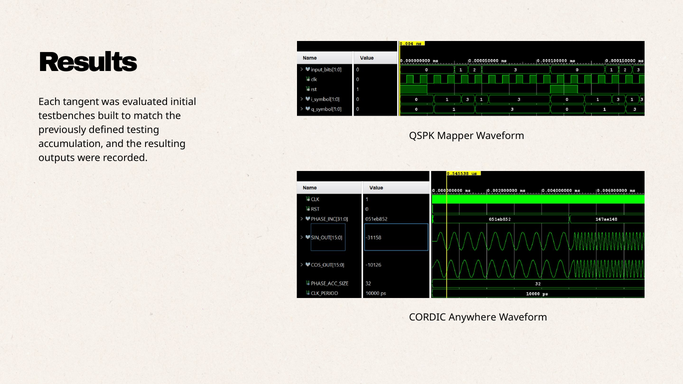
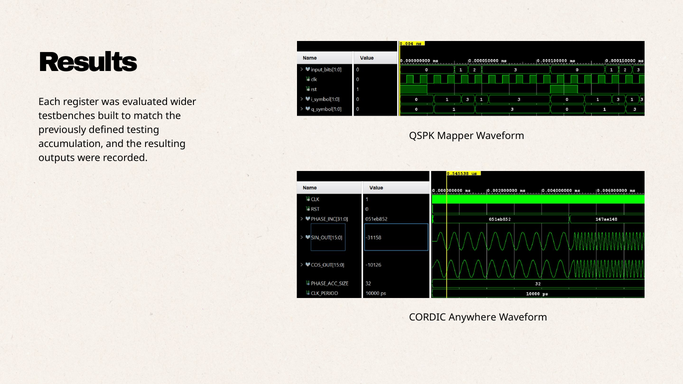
tangent: tangent -> register (81, 102)
initial: initial -> wider (183, 102)
